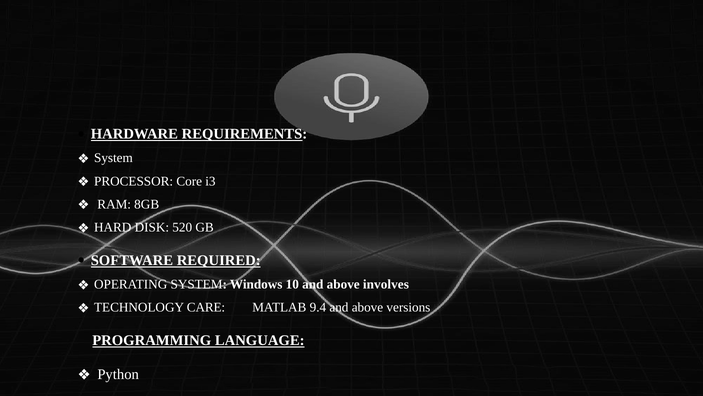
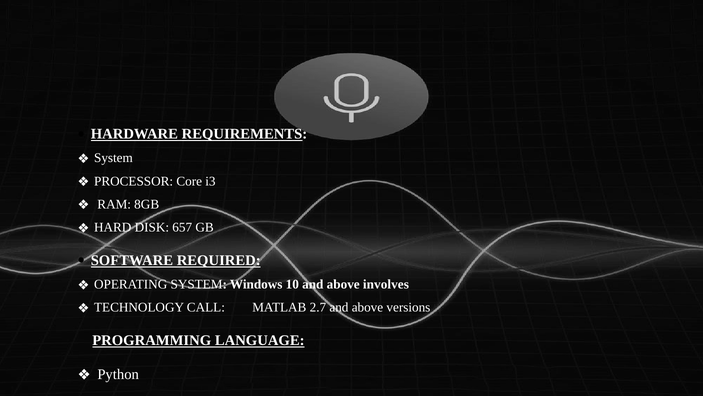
520: 520 -> 657 (182, 227)
CARE: CARE -> CALL (206, 307)
9.4: 9.4 -> 2.7 (318, 307)
